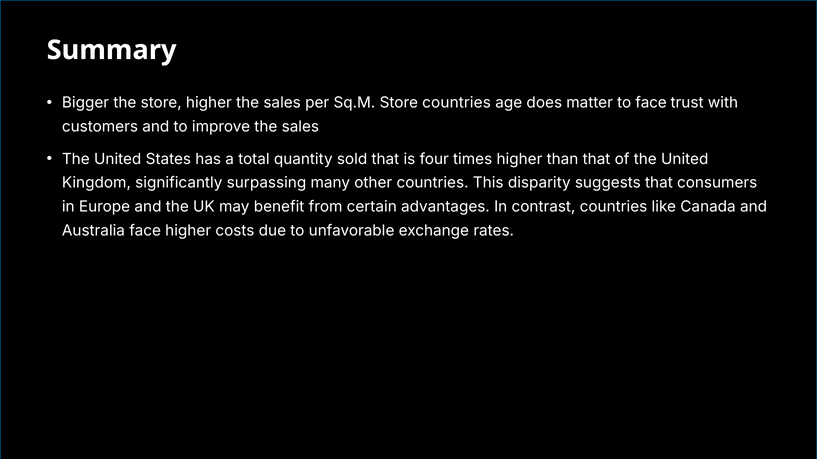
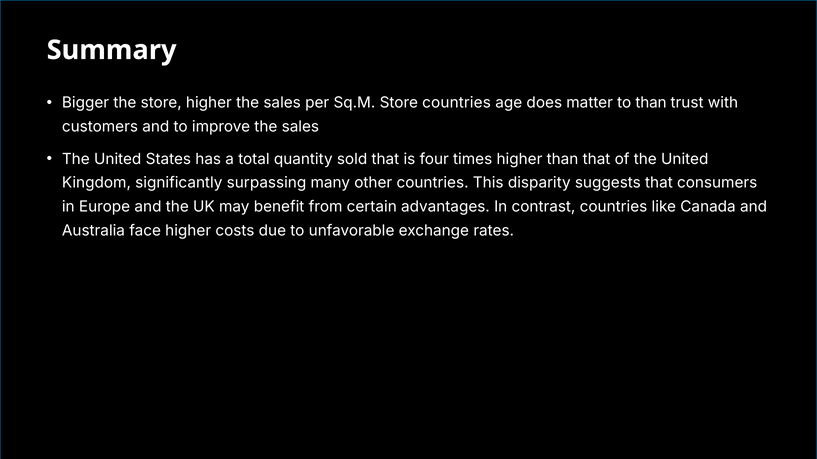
to face: face -> than (651, 103)
